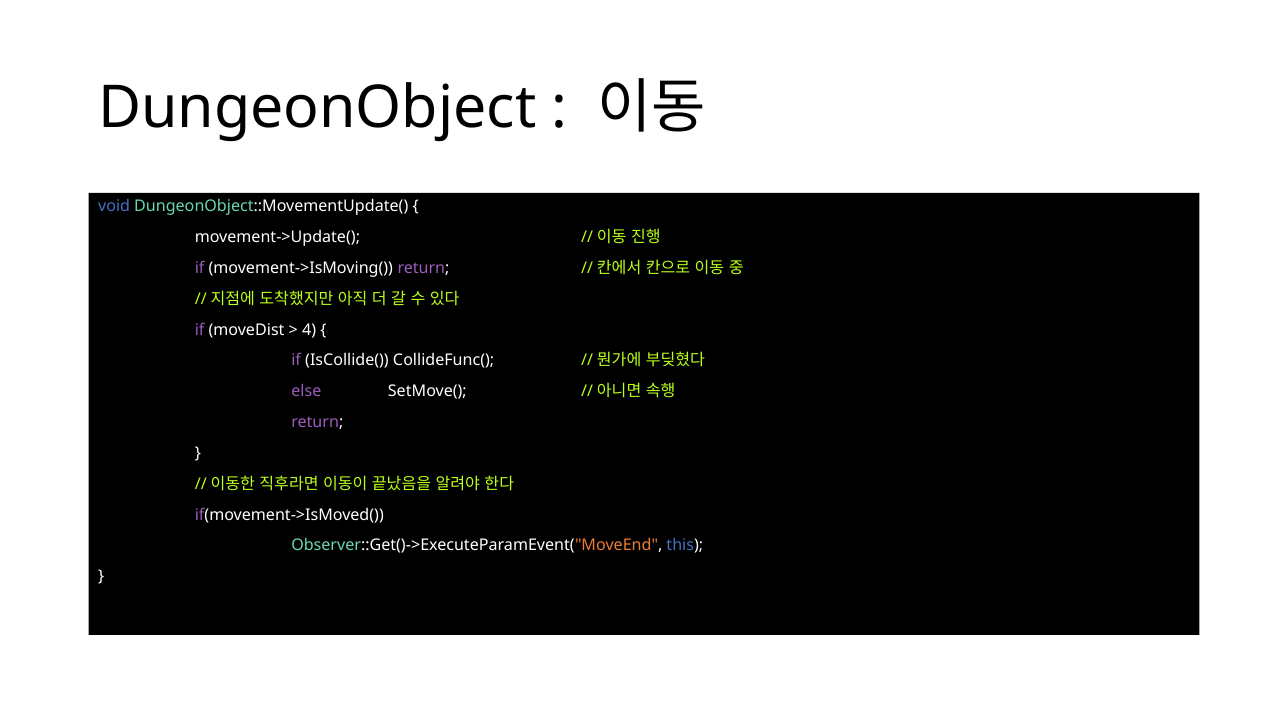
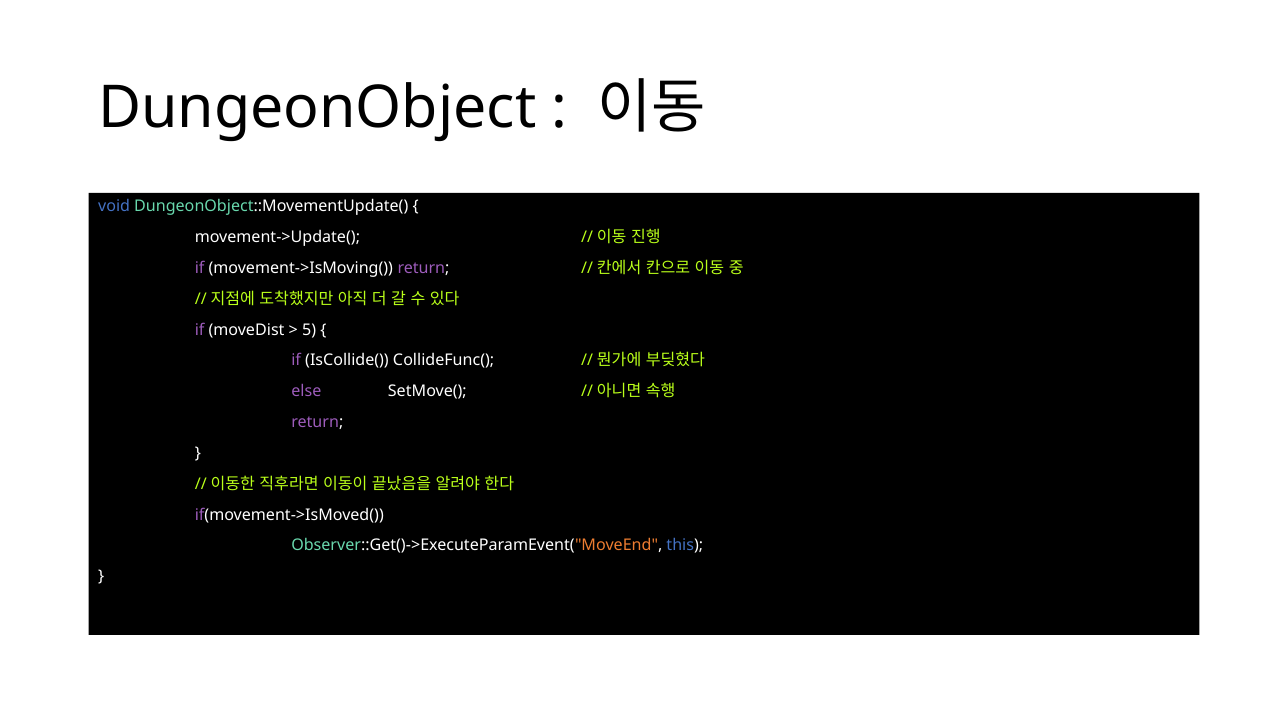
4: 4 -> 5 (309, 330)
